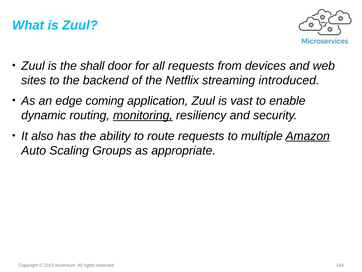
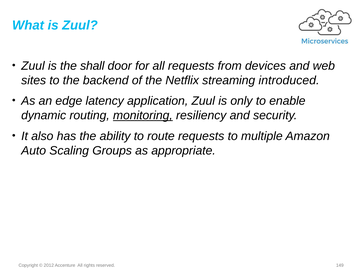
coming: coming -> latency (105, 101)
vast: vast -> only (241, 101)
Amazon underline: present -> none (308, 136)
